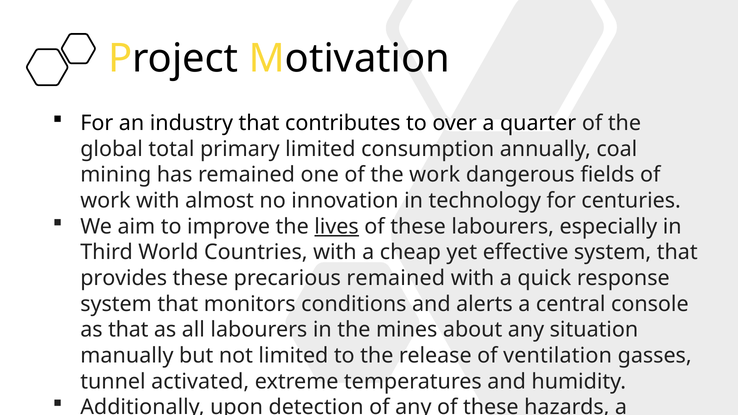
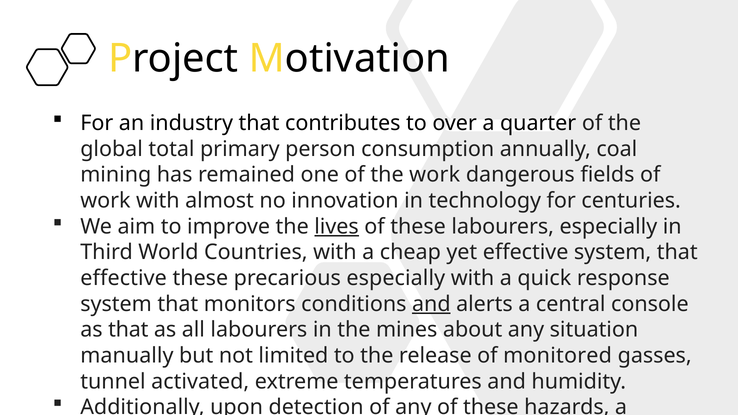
primary limited: limited -> person (320, 149)
provides: provides -> effective (124, 278)
precarious remained: remained -> especially (396, 278)
and underline: none -> present (431, 304)
of ventilation: ventilation -> monitored (558, 356)
